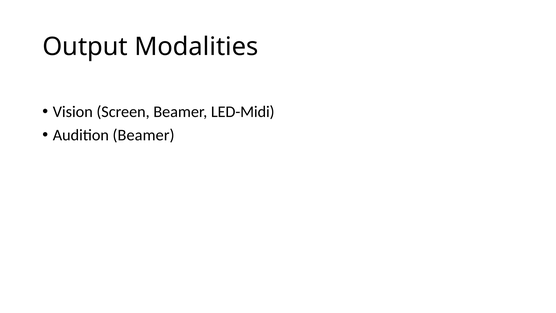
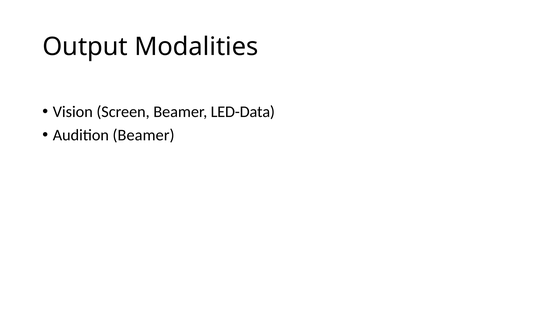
LED-Midi: LED-Midi -> LED-Data (243, 112)
